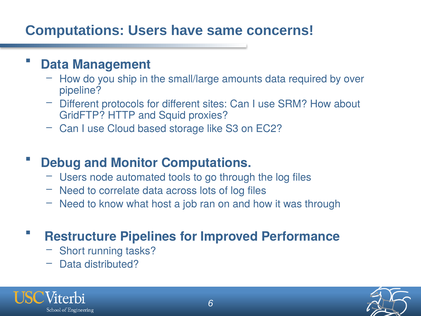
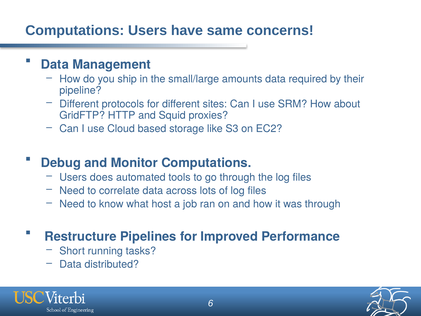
over: over -> their (354, 79)
node: node -> does (101, 177)
